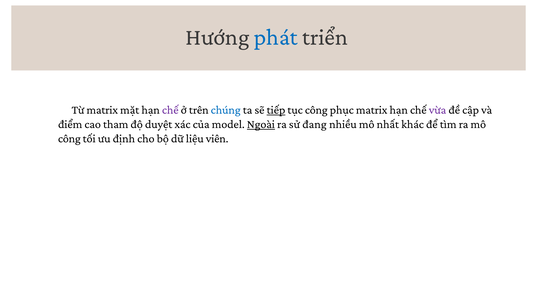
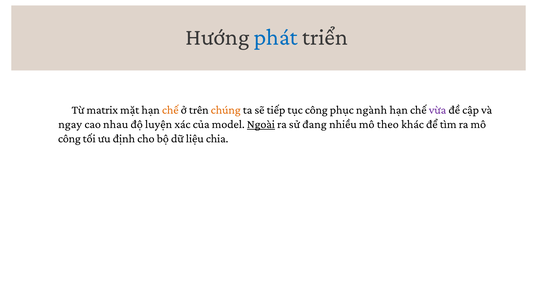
chế colour: purple -> orange (170, 110)
chúng colour: blue -> orange (226, 110)
tiếp underline: present -> none (276, 110)
phục matrix: matrix -> ngành (372, 110)
điểm: điểm -> ngay (70, 124)
tham: tham -> nhau (116, 124)
duyệt: duyệt -> luyện (159, 124)
nhất: nhất -> theo (388, 124)
viên: viên -> chia (217, 138)
